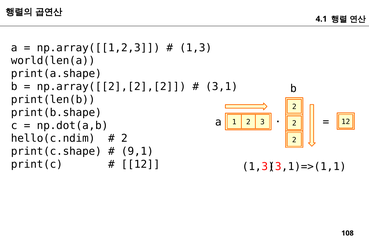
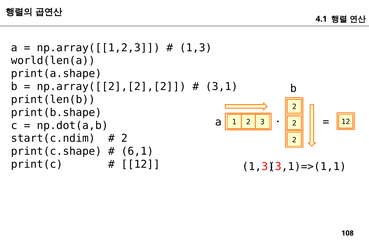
hello(c.ndim: hello(c.ndim -> start(c.ndim (53, 138)
9,1: 9,1 -> 6,1 (137, 151)
